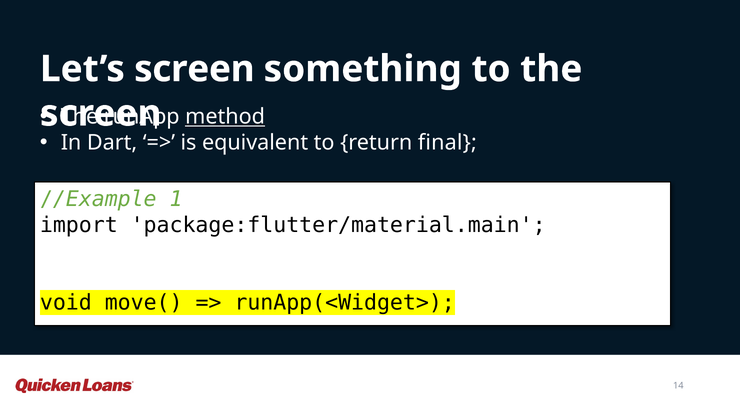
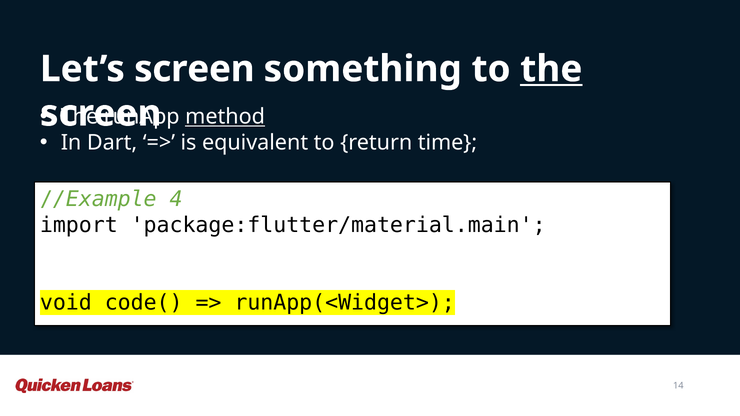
the underline: none -> present (551, 69)
final: final -> time (447, 143)
1: 1 -> 4 (176, 199)
move(: move( -> code( (144, 303)
